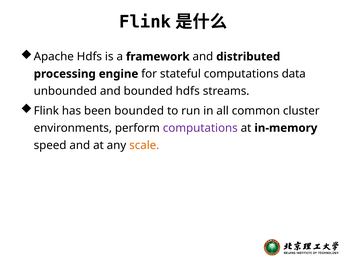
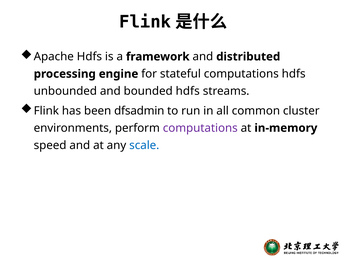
computations data: data -> hdfs (294, 74)
been bounded: bounded -> dfsadmin (139, 111)
scale colour: orange -> blue (144, 146)
